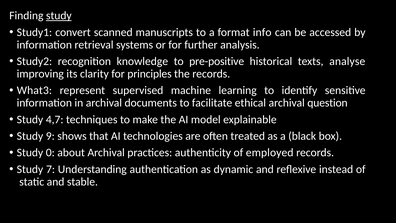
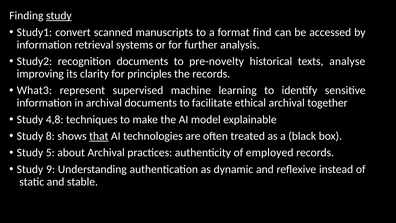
info: info -> find (262, 32)
recognition knowledge: knowledge -> documents (142, 61)
pre-positive: pre-positive -> pre-novelty (217, 61)
question: question -> together (327, 103)
4,7: 4,7 -> 4,8 (55, 119)
9: 9 -> 8 (50, 136)
that underline: none -> present (99, 136)
0: 0 -> 5 (50, 152)
7: 7 -> 9 (51, 169)
